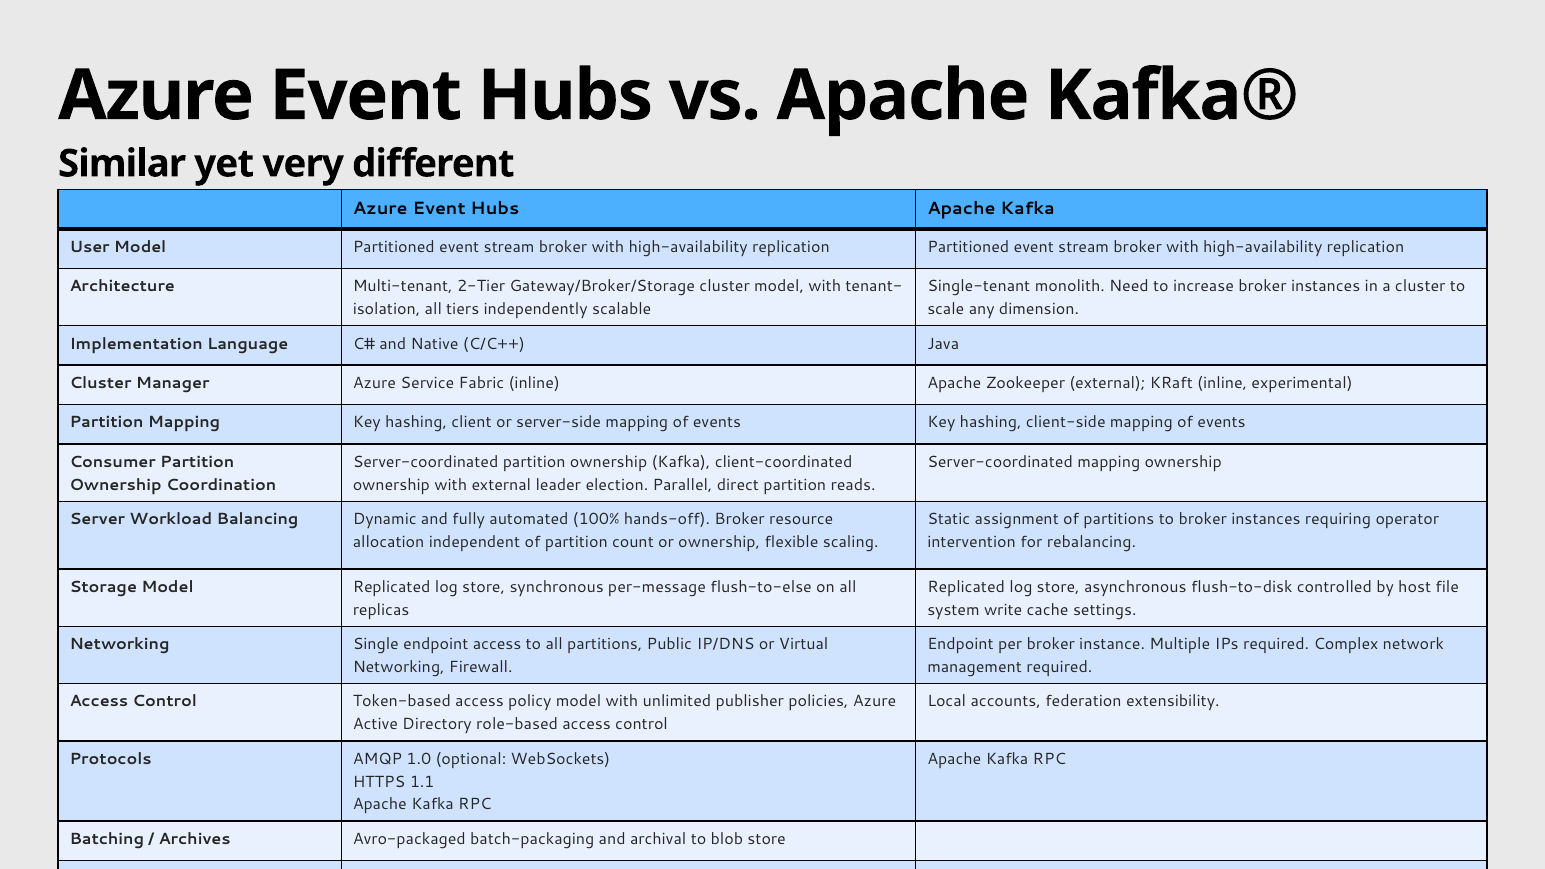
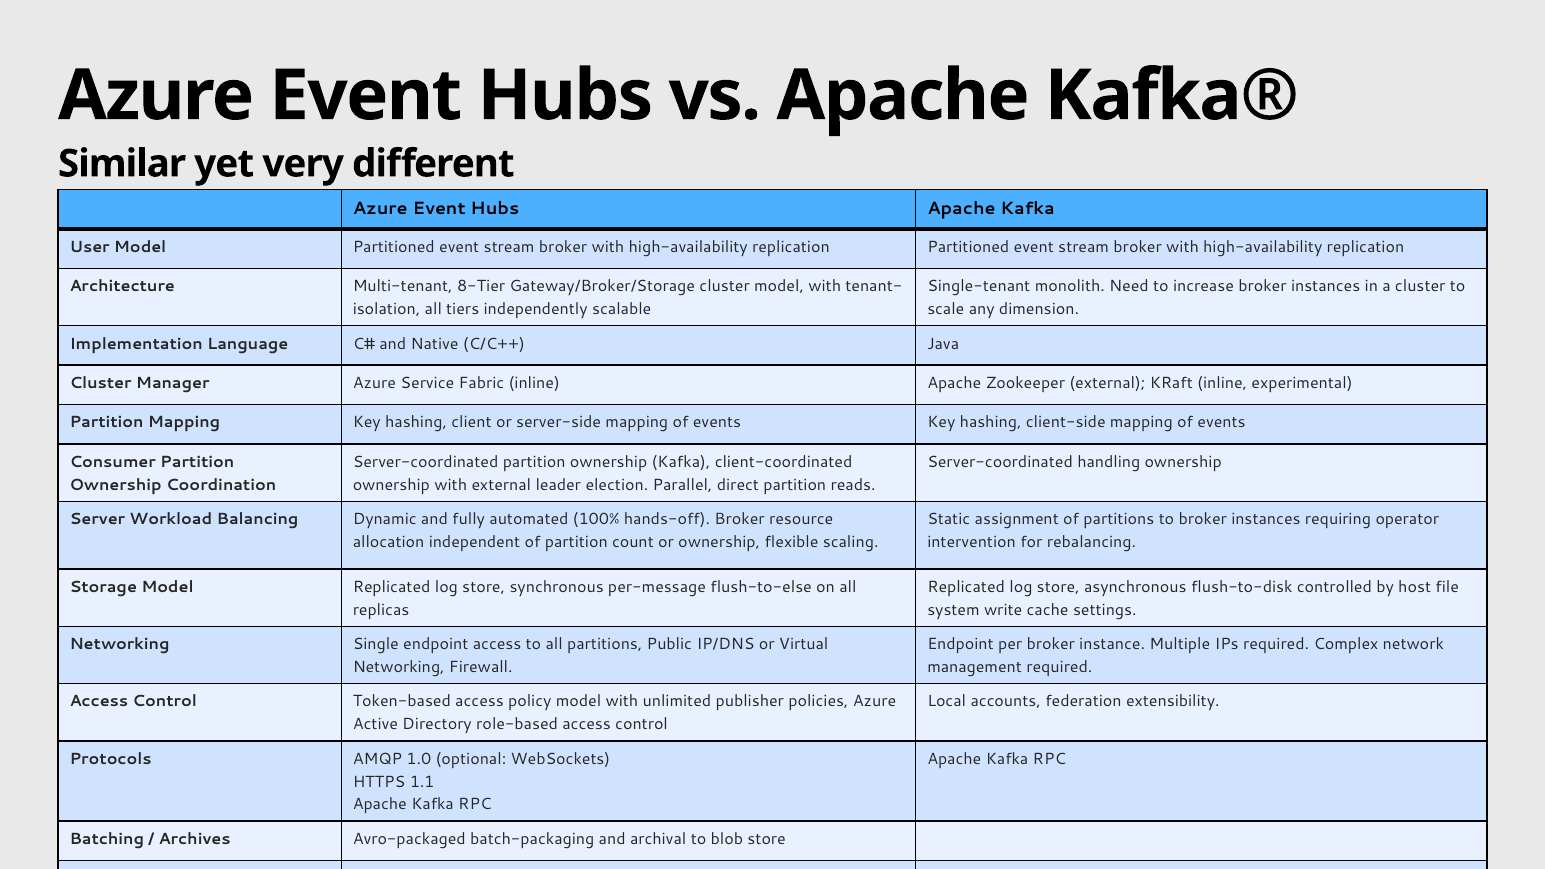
2-Tier: 2-Tier -> 8-Tier (481, 287)
Server-coordinated mapping: mapping -> handling (1109, 462)
